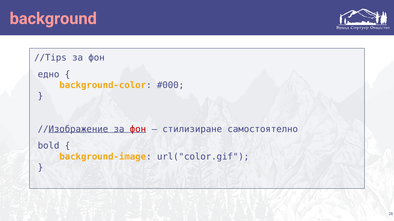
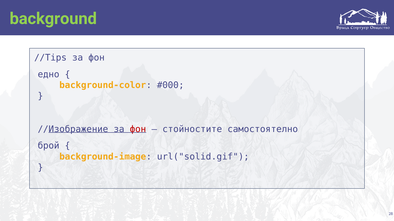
background colour: pink -> light green (53, 19)
стилизиране: стилизиране -> стойностите (192, 129)
bold: bold -> брой (49, 146)
url("color.gif: url("color.gif -> url("solid.gif (203, 157)
